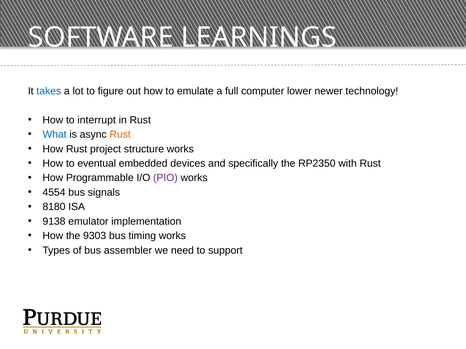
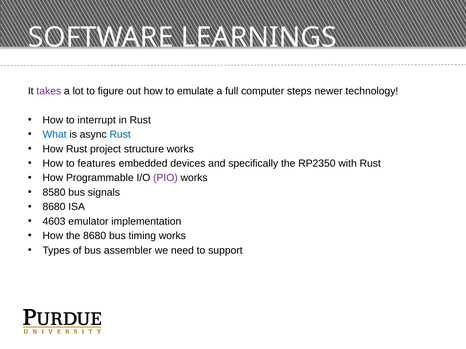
takes colour: blue -> purple (49, 91)
lower: lower -> steps (299, 91)
Rust colour: orange -> blue (120, 135)
eventual: eventual -> features (97, 164)
4554: 4554 -> 8580 (54, 193)
8180: 8180 -> 8680 (54, 207)
9138: 9138 -> 4603 (54, 222)
the 9303: 9303 -> 8680 (95, 236)
